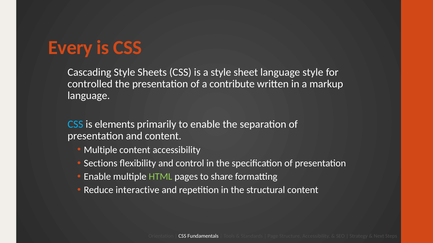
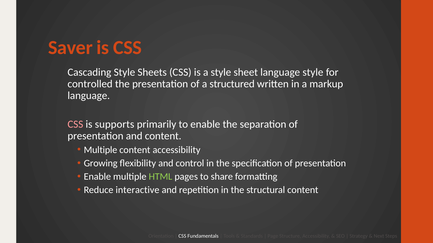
Every: Every -> Saver (70, 48)
contribute: contribute -> structured (232, 84)
CSS colour: light blue -> pink (75, 125)
elements: elements -> supports (115, 125)
Sections: Sections -> Growing (101, 164)
